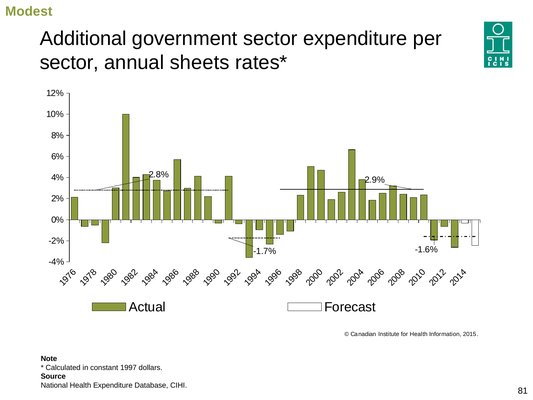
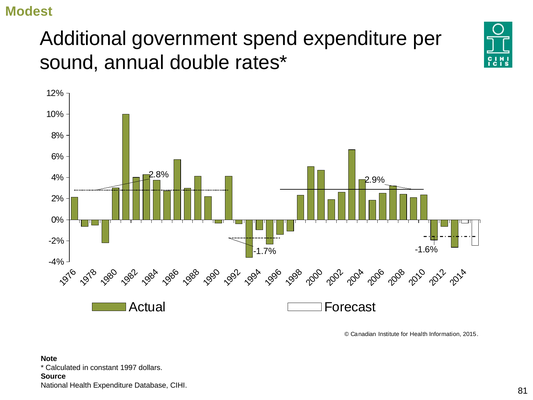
government sector: sector -> spend (270, 38)
sector: sector -> sound (69, 62)
sheets: sheets -> double (200, 62)
